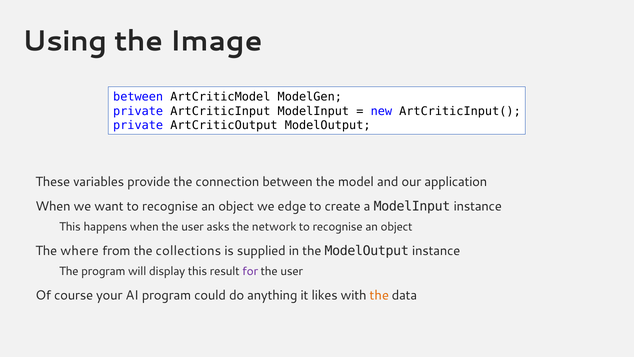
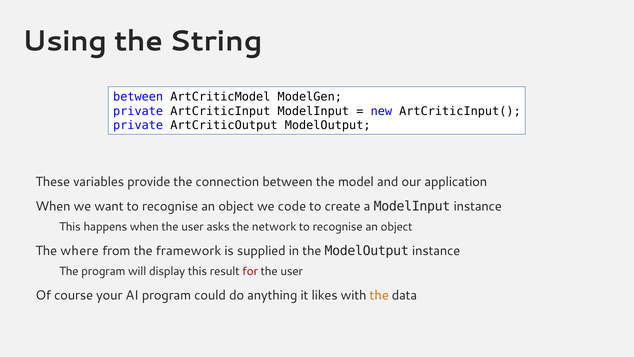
Image: Image -> String (216, 41)
edge: edge -> code (292, 206)
collections: collections -> framework (188, 251)
for colour: purple -> red (250, 271)
